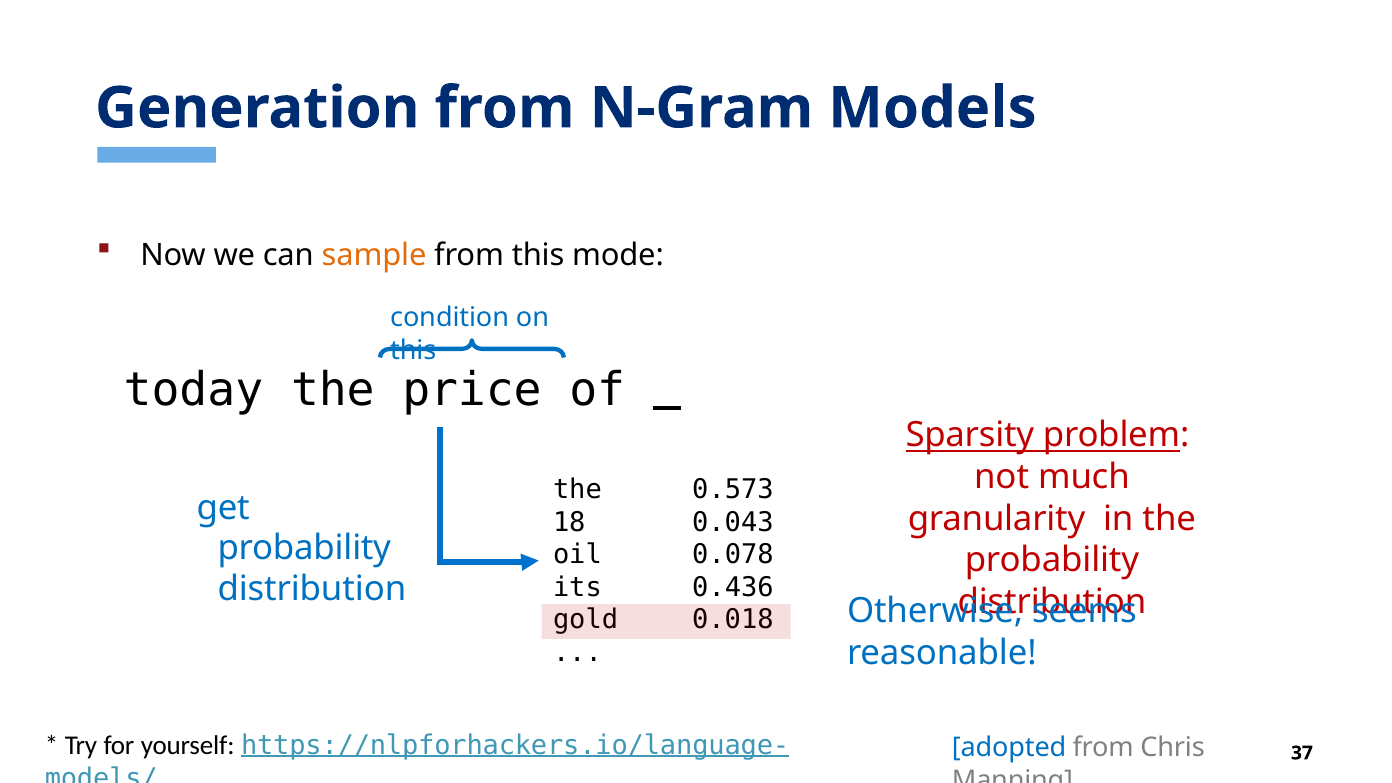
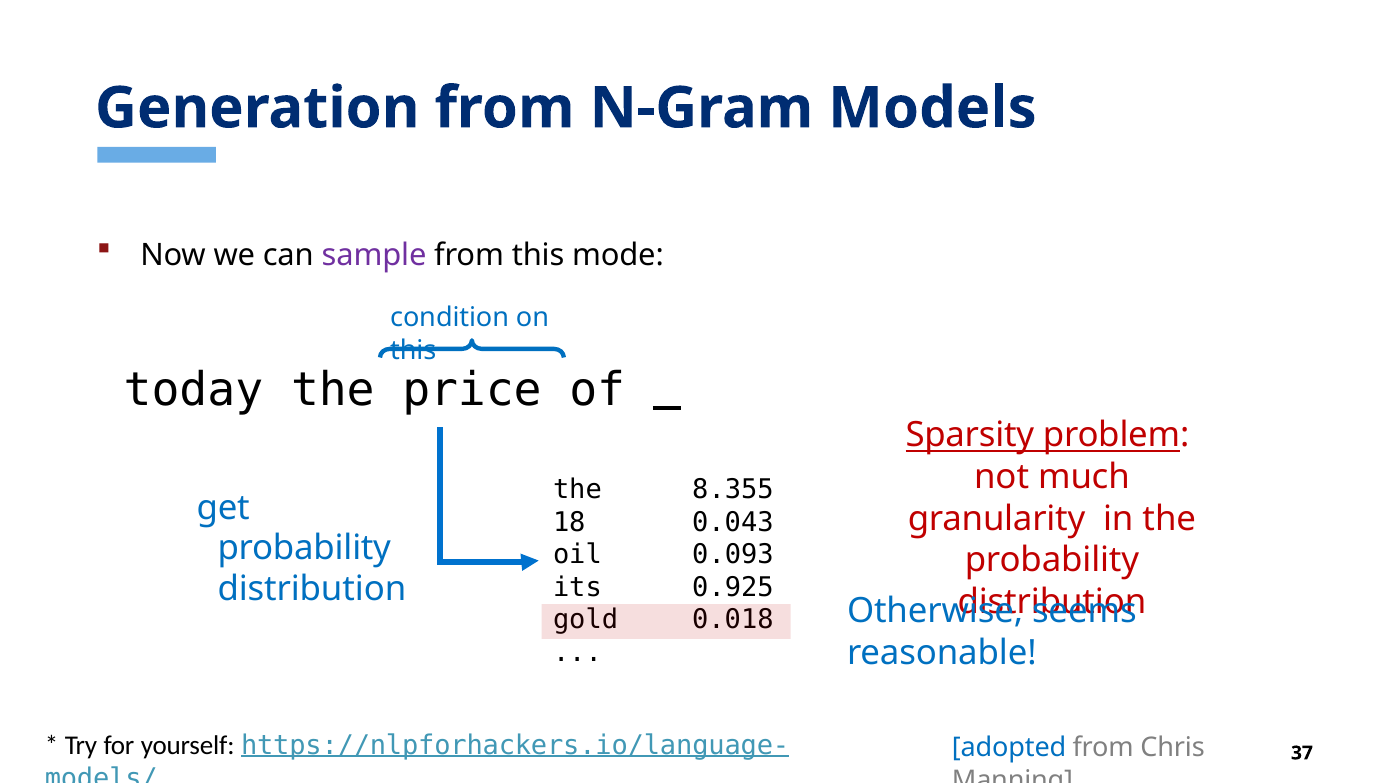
sample colour: orange -> purple (374, 255)
0.573: 0.573 -> 8.355 (733, 490)
0.078: 0.078 -> 0.093 (733, 555)
0.436: 0.436 -> 0.925 (733, 587)
